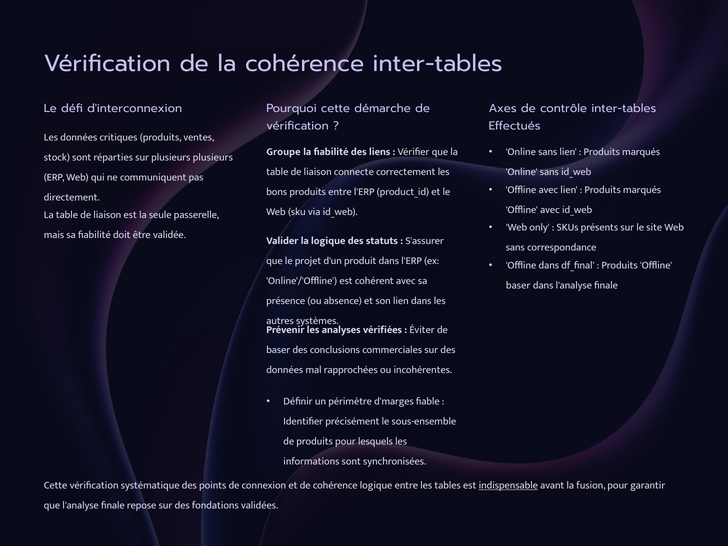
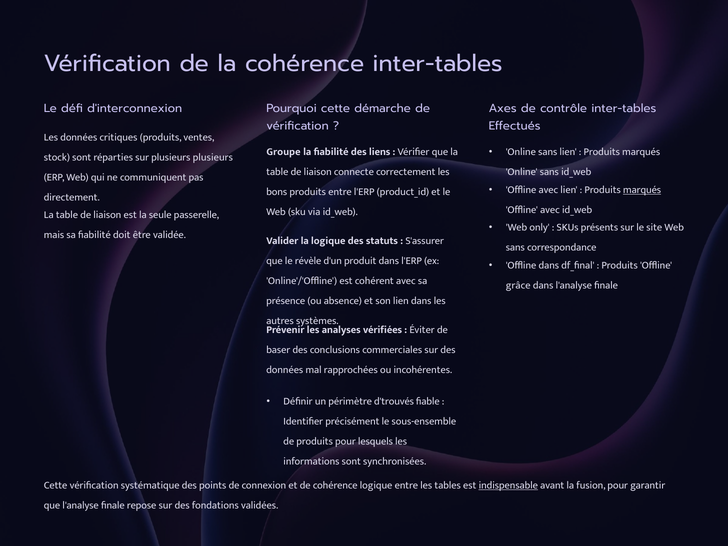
marqués underline: none -> present (642, 190)
projet: projet -> révèle (308, 261)
baser: baser -> grâce (518, 285)
d'marges: d'marges -> d'trouvés (394, 402)
